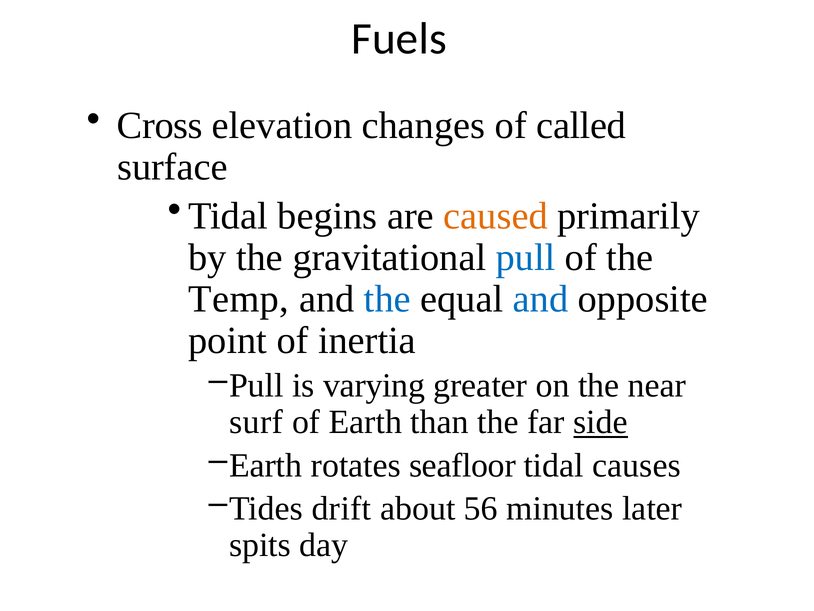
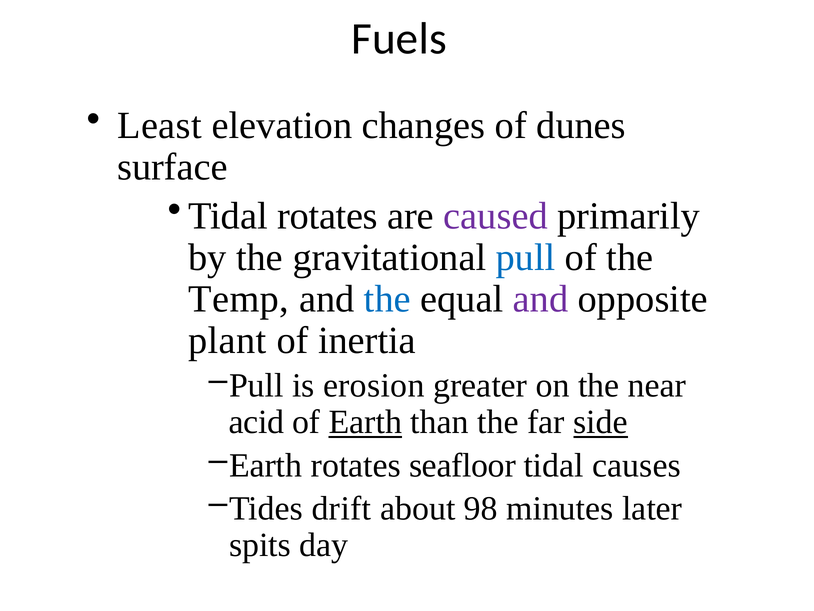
Cross: Cross -> Least (159, 125)
called: called -> dunes (581, 125)
Tidal begins: begins -> rotates (328, 216)
caused colour: orange -> purple (496, 216)
and colour: blue -> purple (541, 299)
point: point -> plant (227, 340)
varying: varying -> erosion (374, 385)
surf: surf -> acid (256, 422)
Earth underline: none -> present (365, 422)
56: 56 -> 98 (481, 508)
